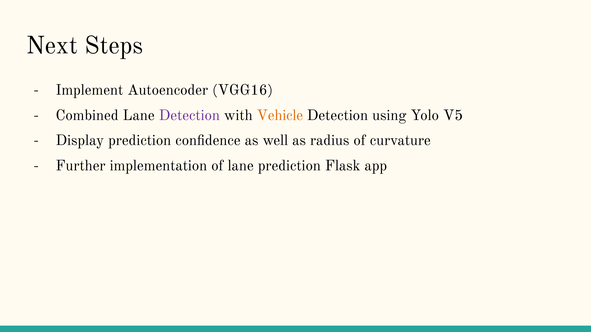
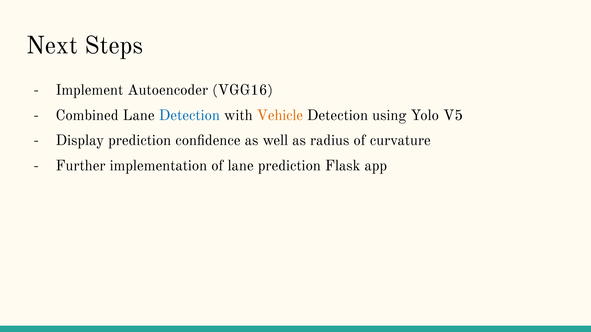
Detection colour: purple -> blue (189, 115)
